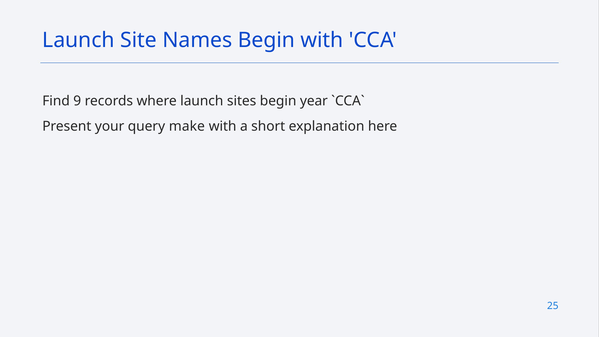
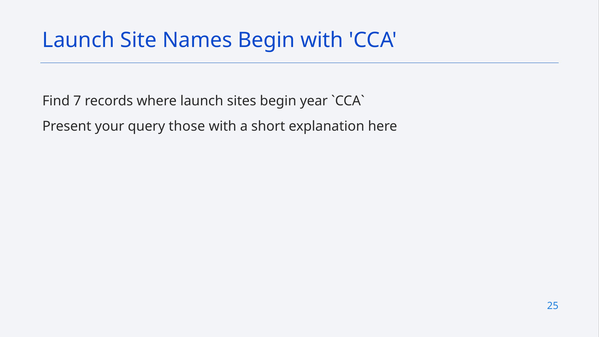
9: 9 -> 7 (77, 101)
make: make -> those (187, 126)
